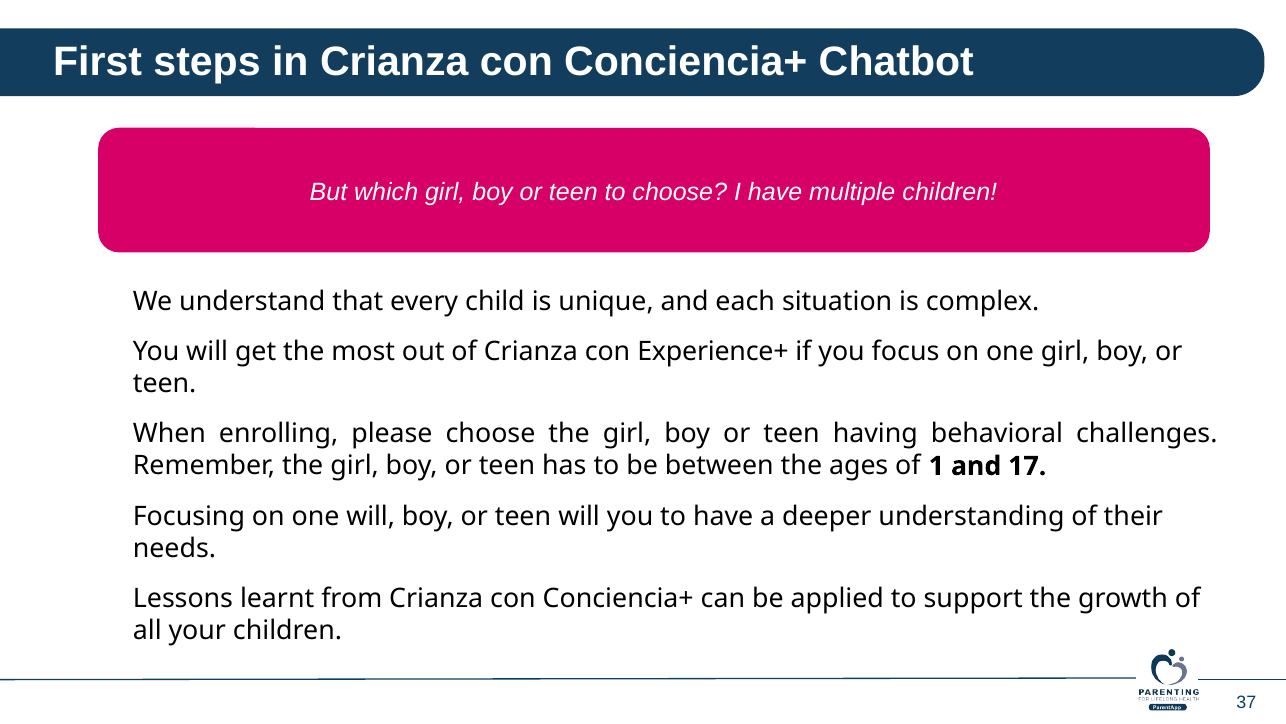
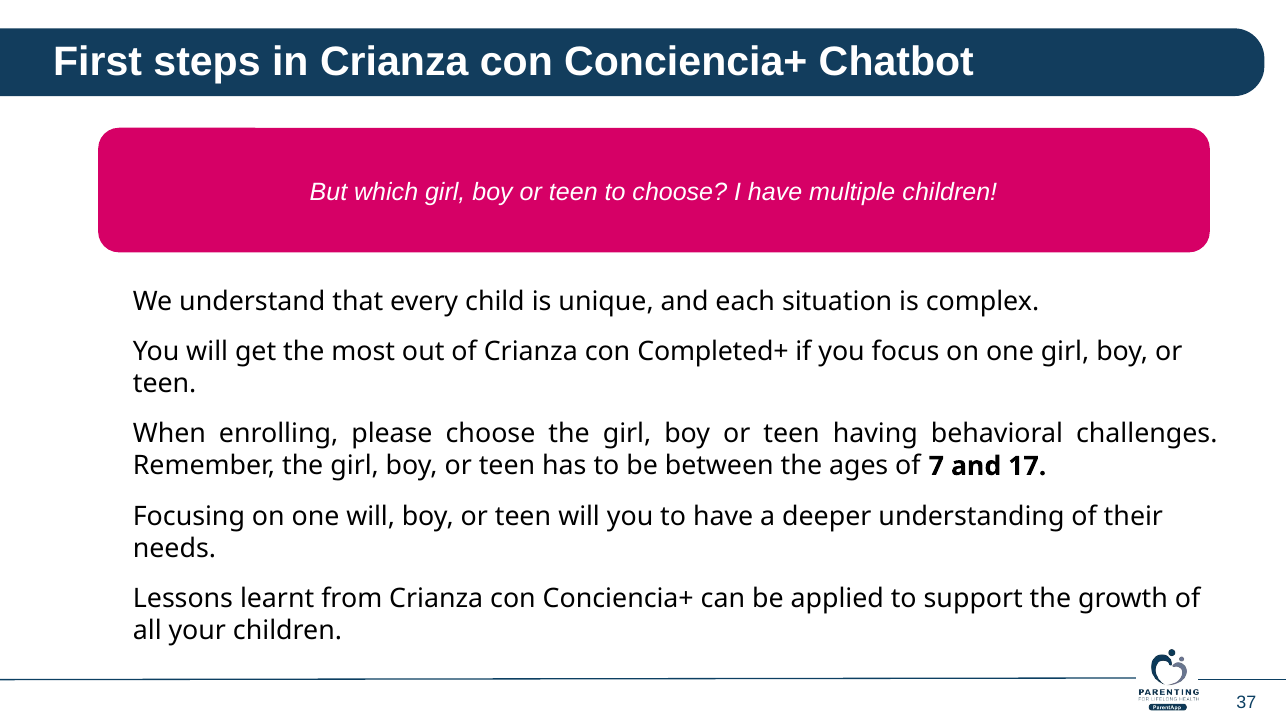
Experience+: Experience+ -> Completed+ (713, 351)
1: 1 -> 7 (936, 466)
